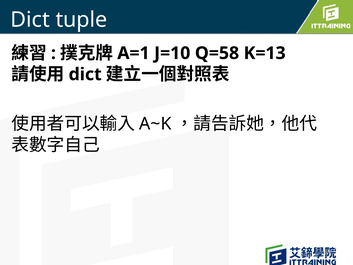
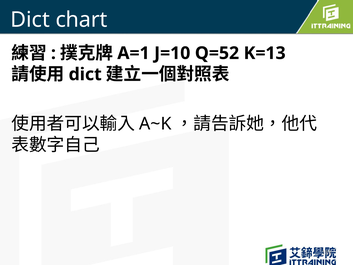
tuple: tuple -> chart (81, 20)
Q=58: Q=58 -> Q=52 (217, 53)
